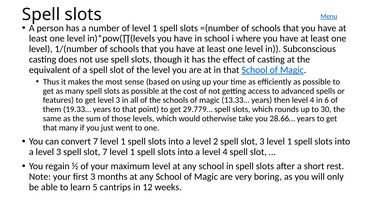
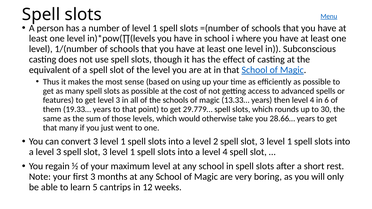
convert 7: 7 -> 3 (96, 142)
3 spell slot 7: 7 -> 3 (105, 152)
